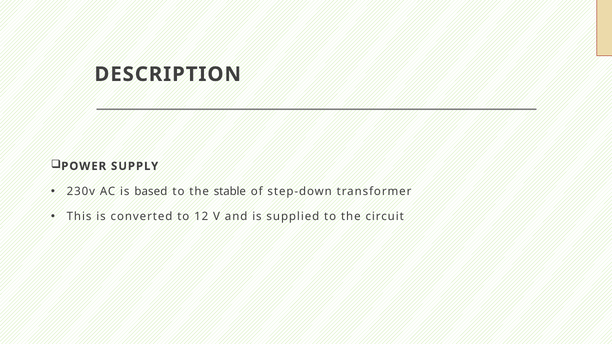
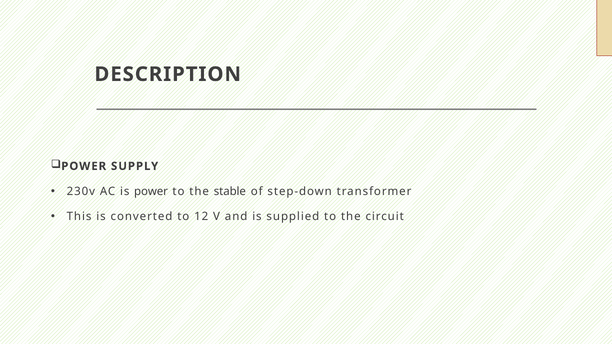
is based: based -> power (151, 191)
